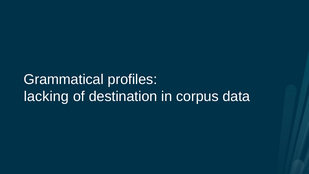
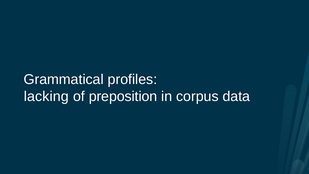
destination: destination -> preposition (123, 96)
